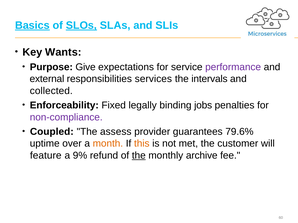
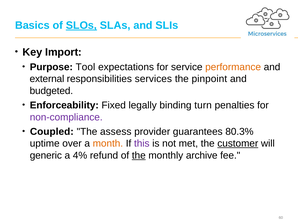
Basics underline: present -> none (32, 25)
Wants: Wants -> Import (63, 52)
Give: Give -> Tool (85, 67)
performance colour: purple -> orange (233, 67)
intervals: intervals -> pinpoint (209, 79)
collected: collected -> budgeted (51, 91)
jobs: jobs -> turn (203, 105)
79.6%: 79.6% -> 80.3% (239, 132)
this colour: orange -> purple (142, 144)
customer underline: none -> present (238, 144)
feature: feature -> generic (46, 156)
9%: 9% -> 4% (80, 156)
